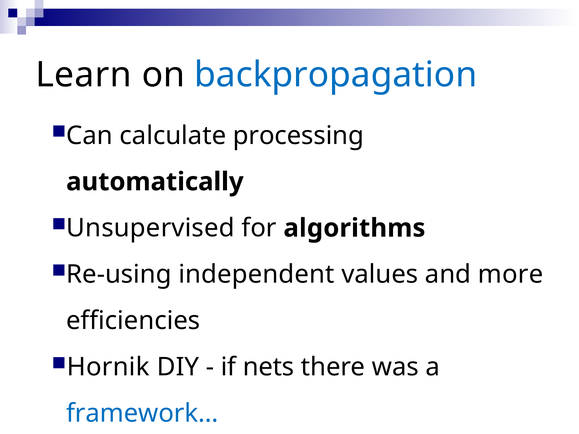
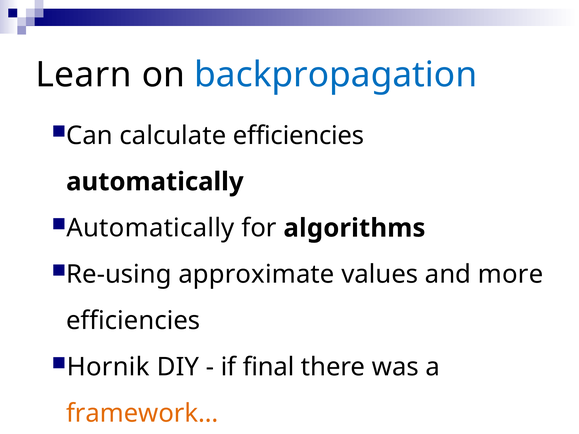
calculate processing: processing -> efficiencies (298, 136)
Unsupervised: Unsupervised -> Automatically (150, 228)
independent: independent -> approximate (256, 275)
nets: nets -> final (269, 367)
framework colour: blue -> orange (142, 414)
